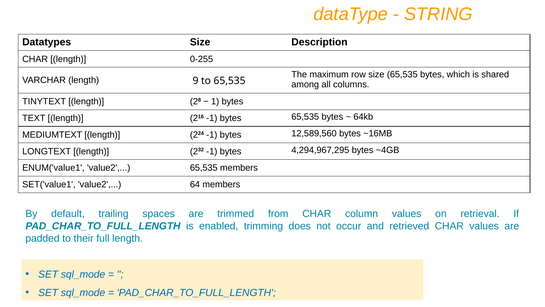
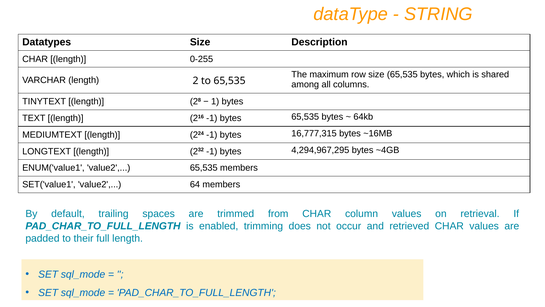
9: 9 -> 2 (196, 81)
12,589,560: 12,589,560 -> 16,777,315 (314, 133)
